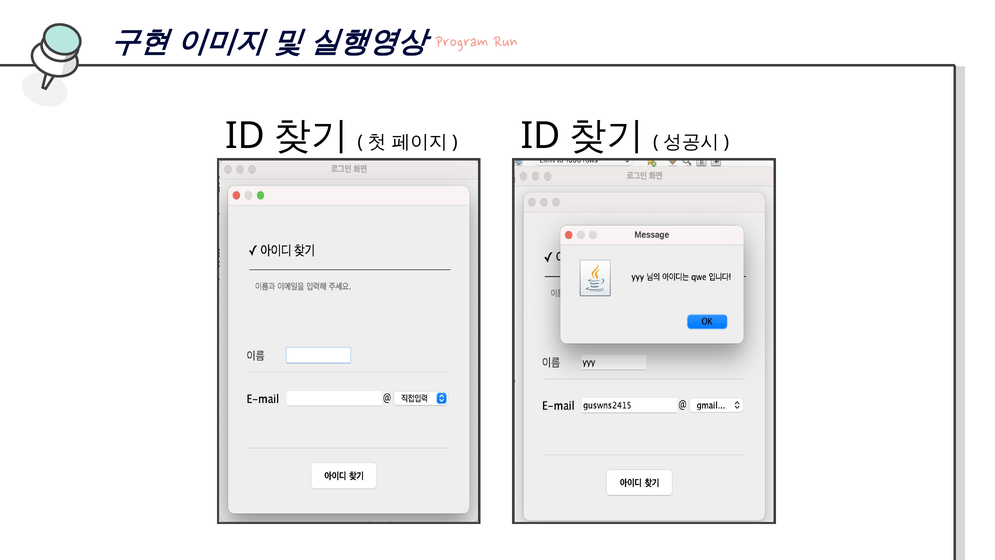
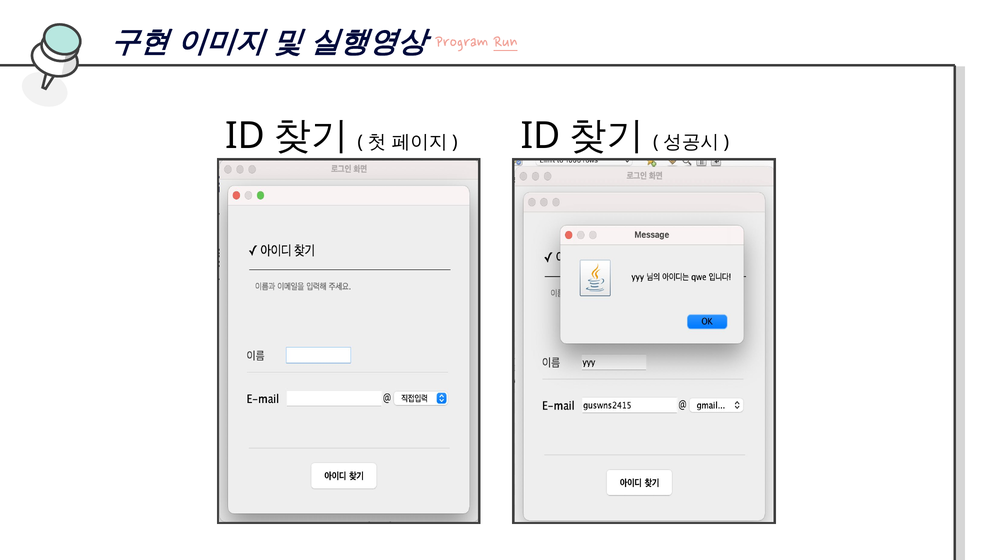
Run underline: none -> present (506, 43)
